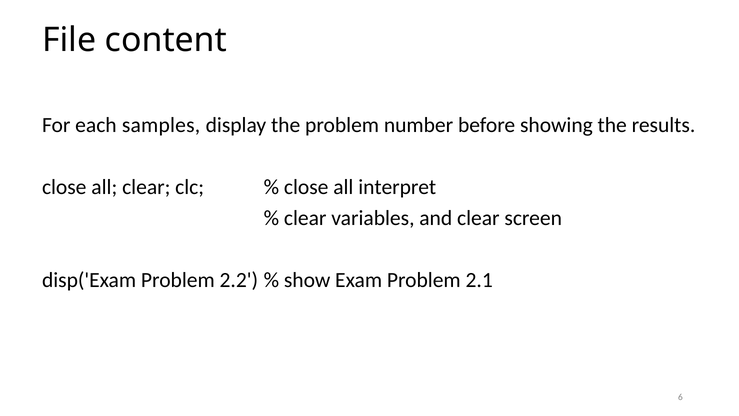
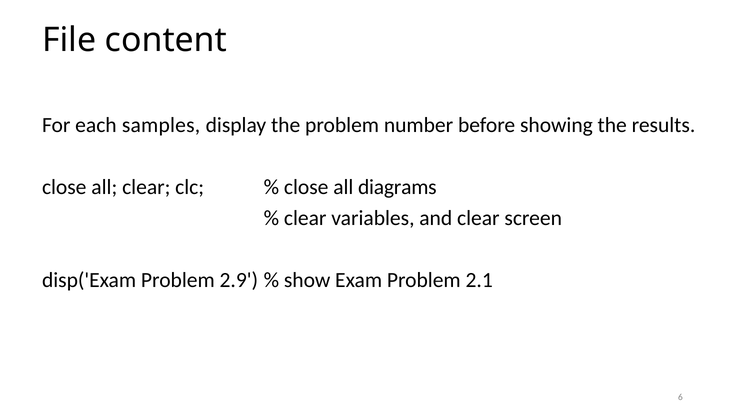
interpret: interpret -> diagrams (397, 187)
2.2: 2.2 -> 2.9 (239, 280)
